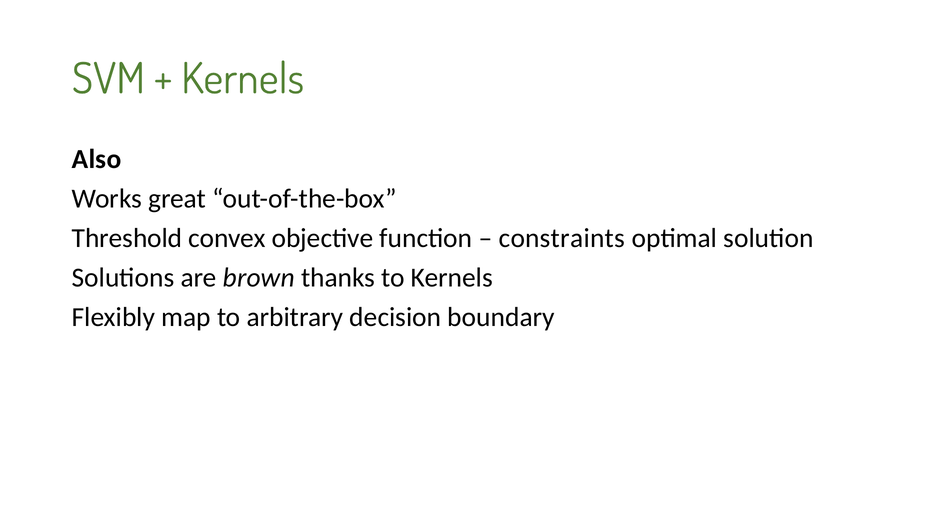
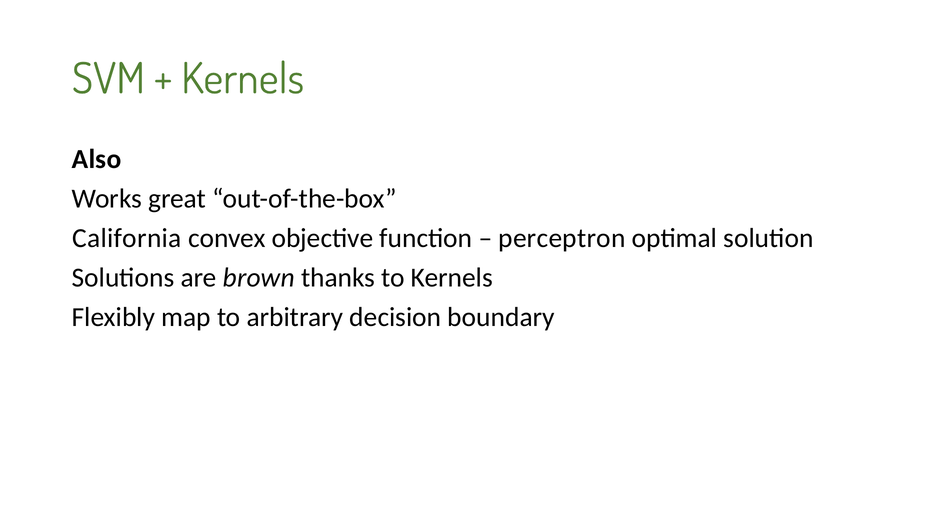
Threshold: Threshold -> California (127, 238)
constraints: constraints -> perceptron (562, 238)
